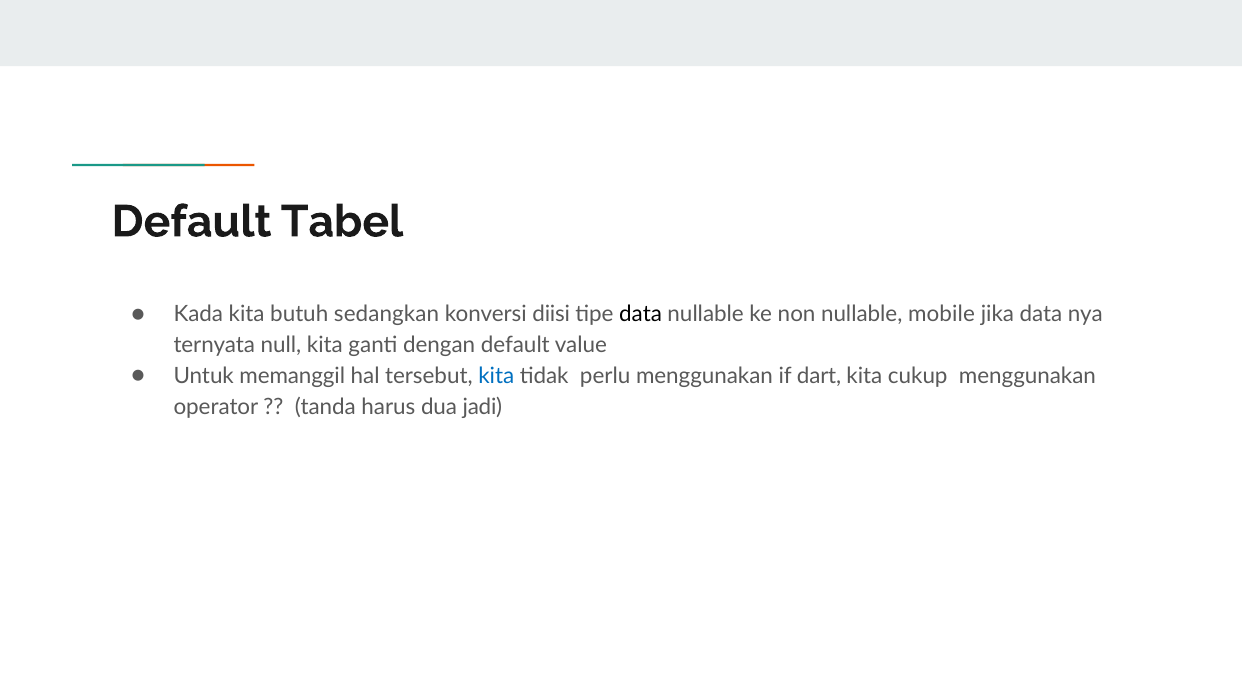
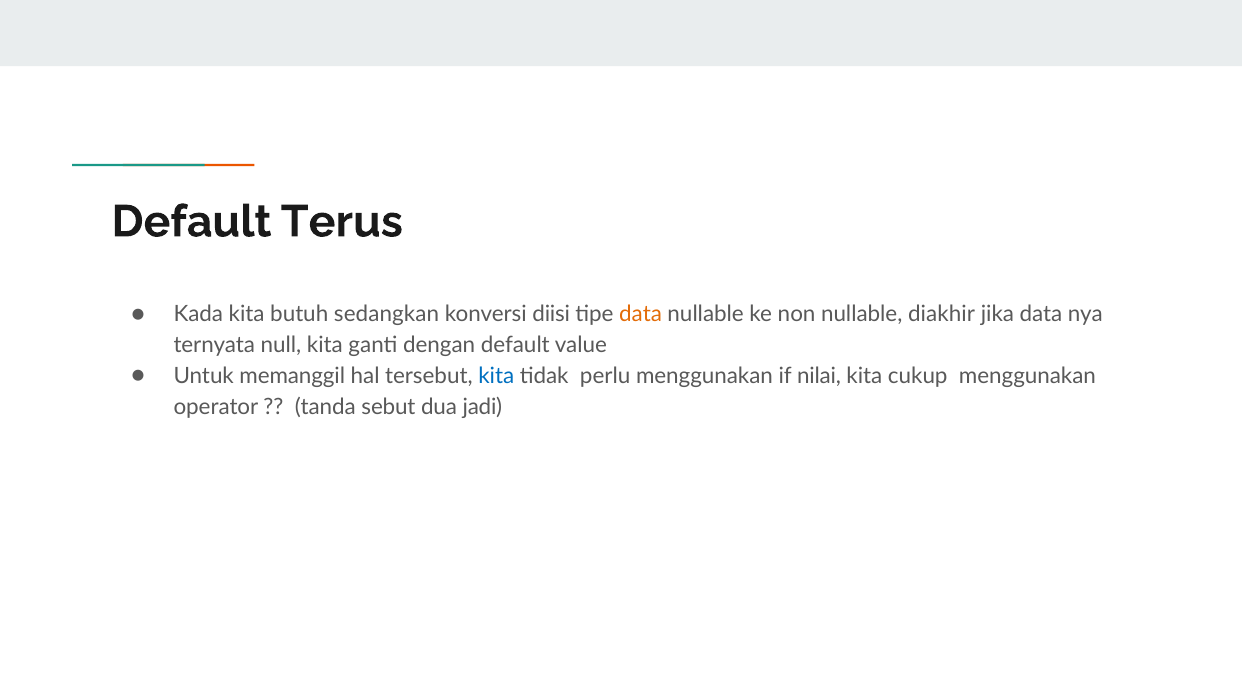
Tabel: Tabel -> Terus (342, 222)
data colour: black -> orange (641, 314)
mobile: mobile -> diakhir (942, 314)
dart: dart -> nilai (819, 376)
harus: harus -> sebut (388, 407)
